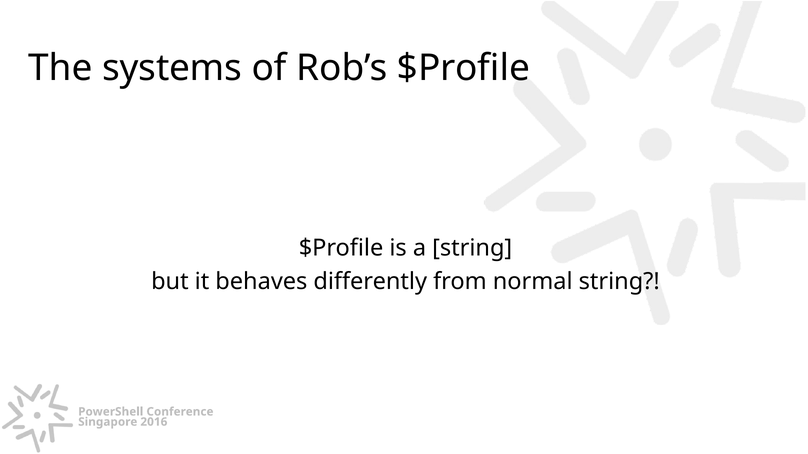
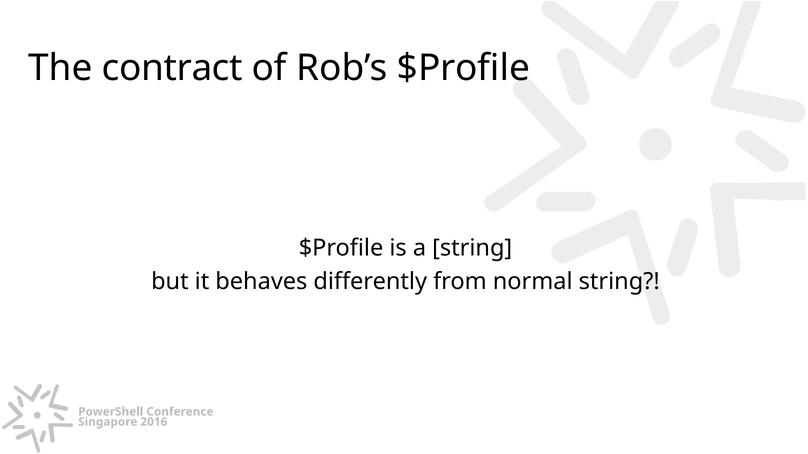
systems: systems -> contract (172, 68)
